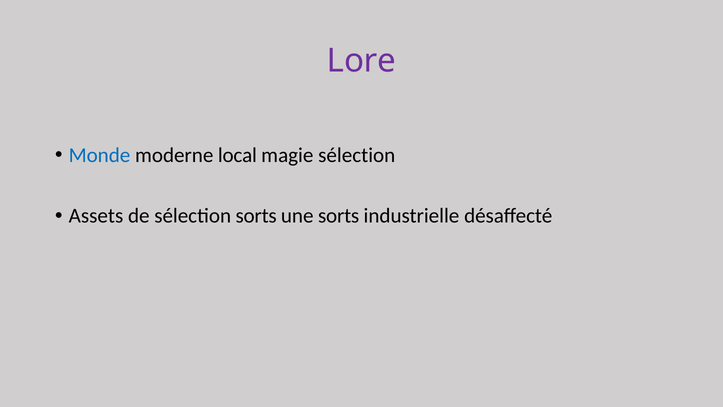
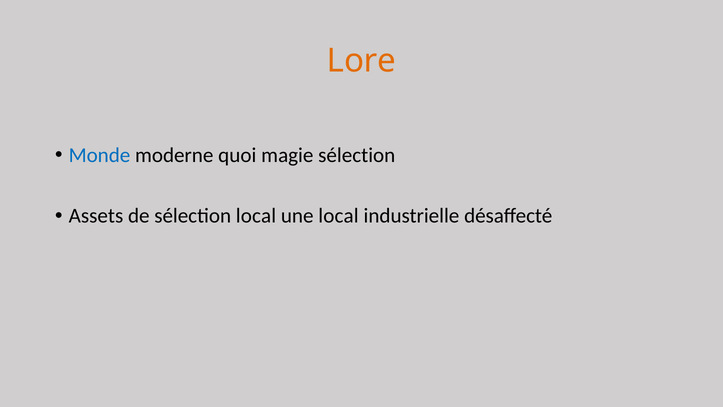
Lore colour: purple -> orange (362, 61)
local: local -> quoi (237, 155)
sélection sorts: sorts -> local (256, 216)
une sorts: sorts -> local (338, 216)
